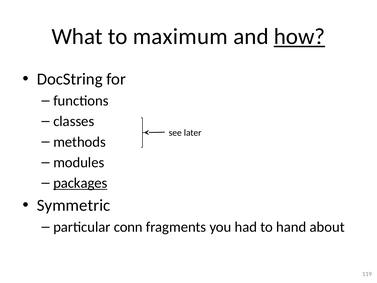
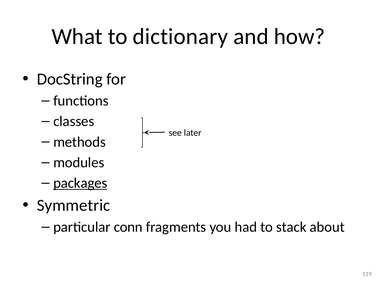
maximum: maximum -> dictionary (180, 36)
how underline: present -> none (299, 36)
hand: hand -> stack (291, 227)
